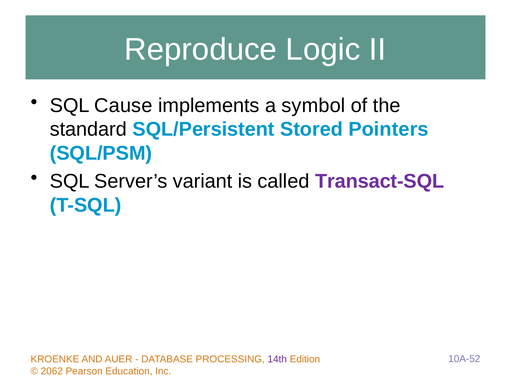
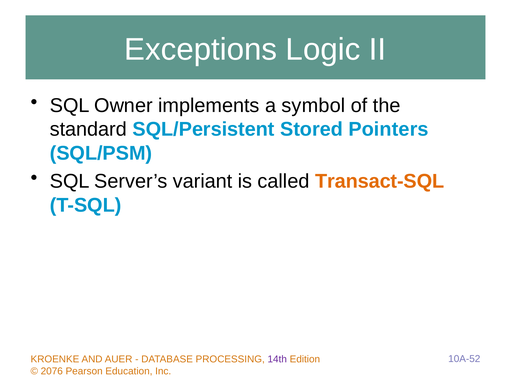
Reproduce: Reproduce -> Exceptions (201, 49)
Cause: Cause -> Owner (123, 105)
Transact-SQL colour: purple -> orange (380, 181)
2062: 2062 -> 2076 (52, 370)
